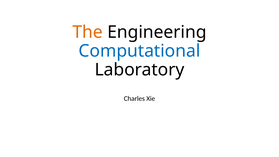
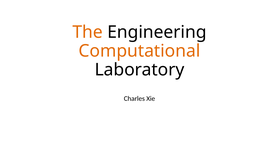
Computational colour: blue -> orange (139, 51)
